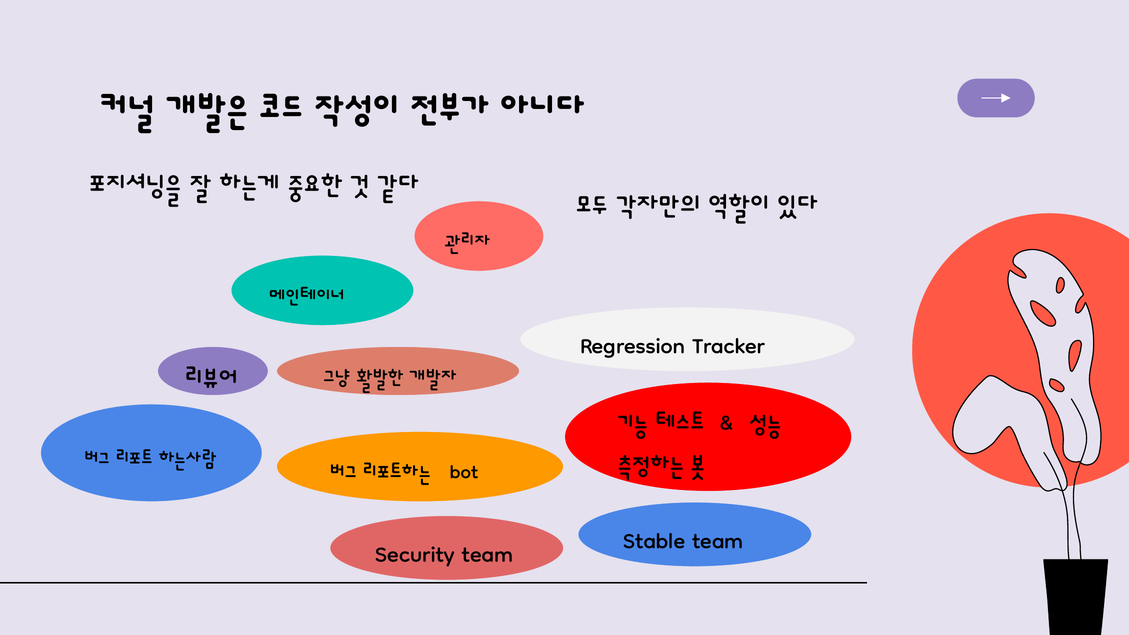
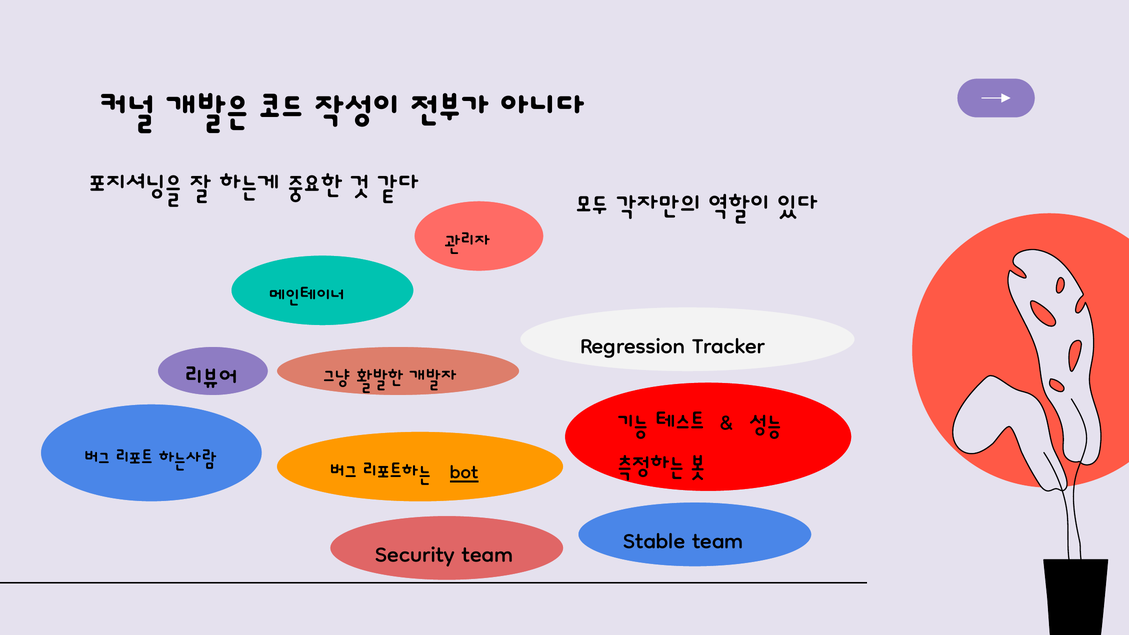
bot underline: none -> present (464, 469)
